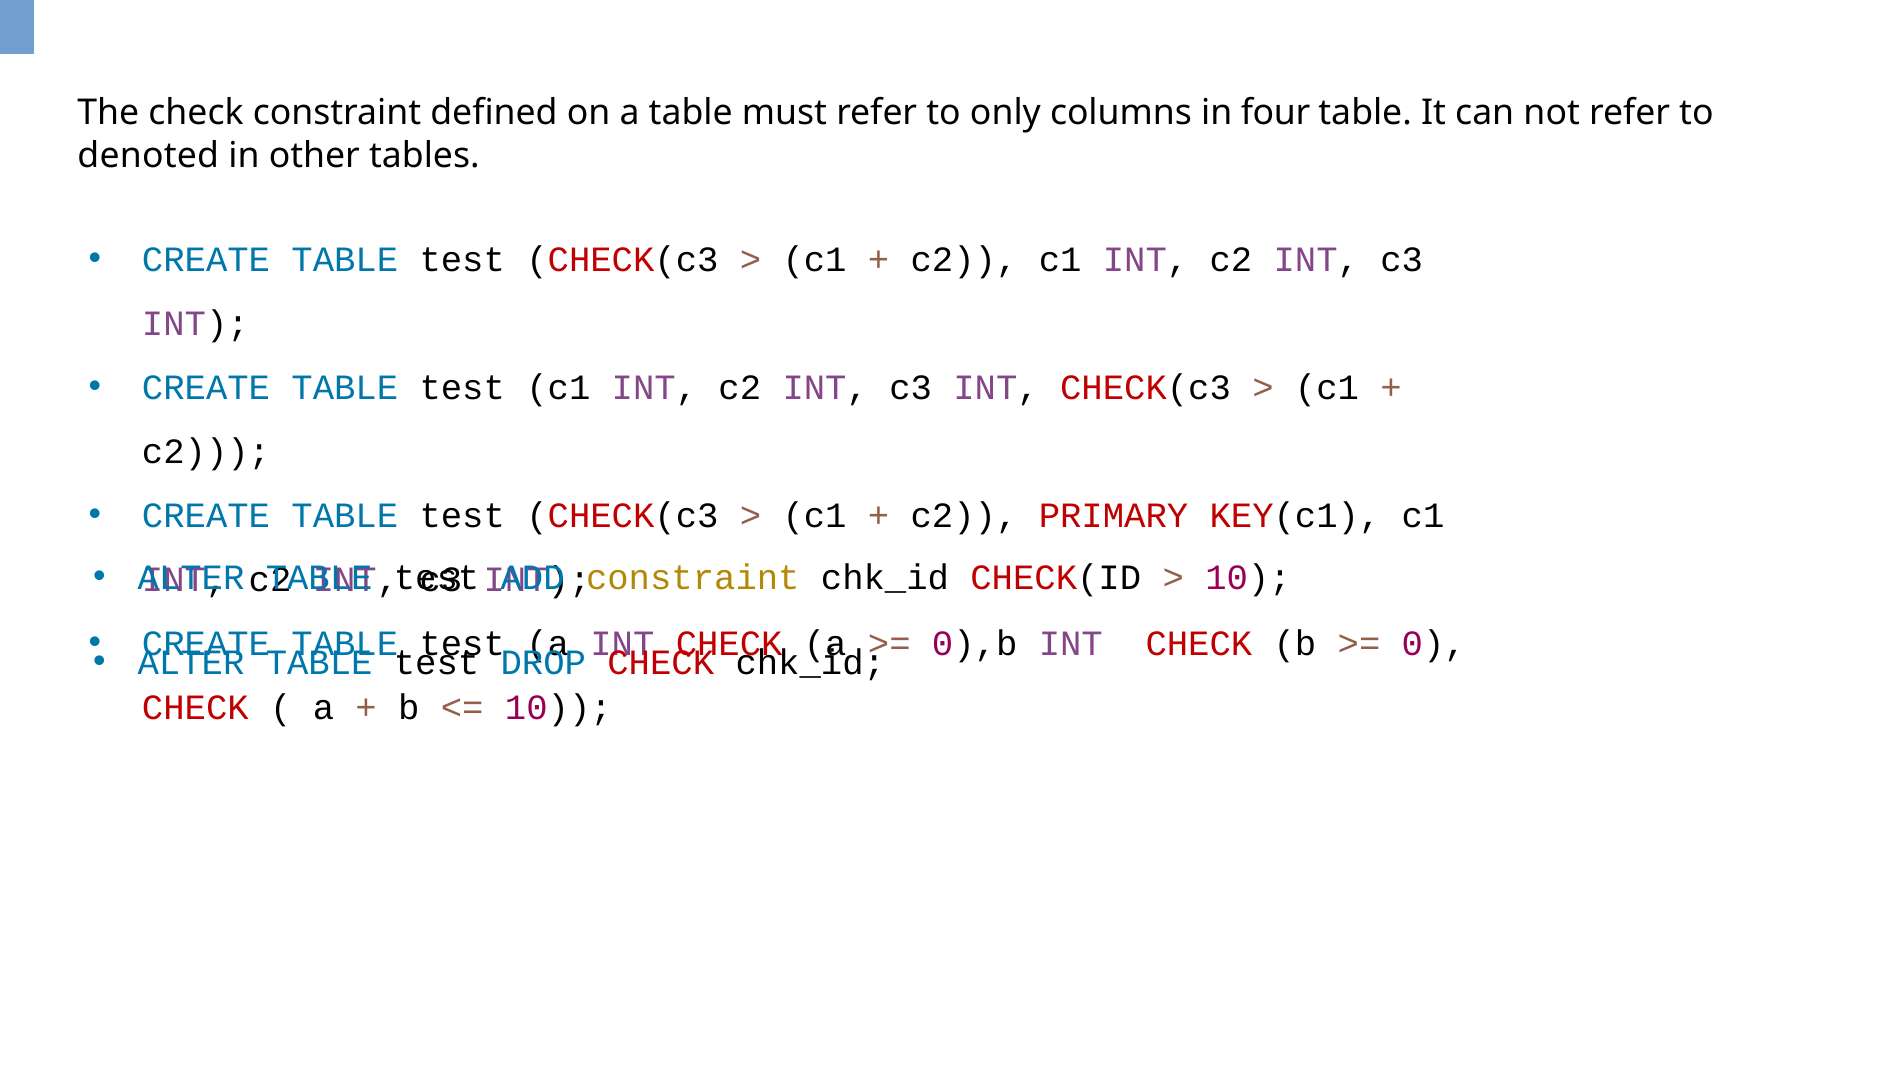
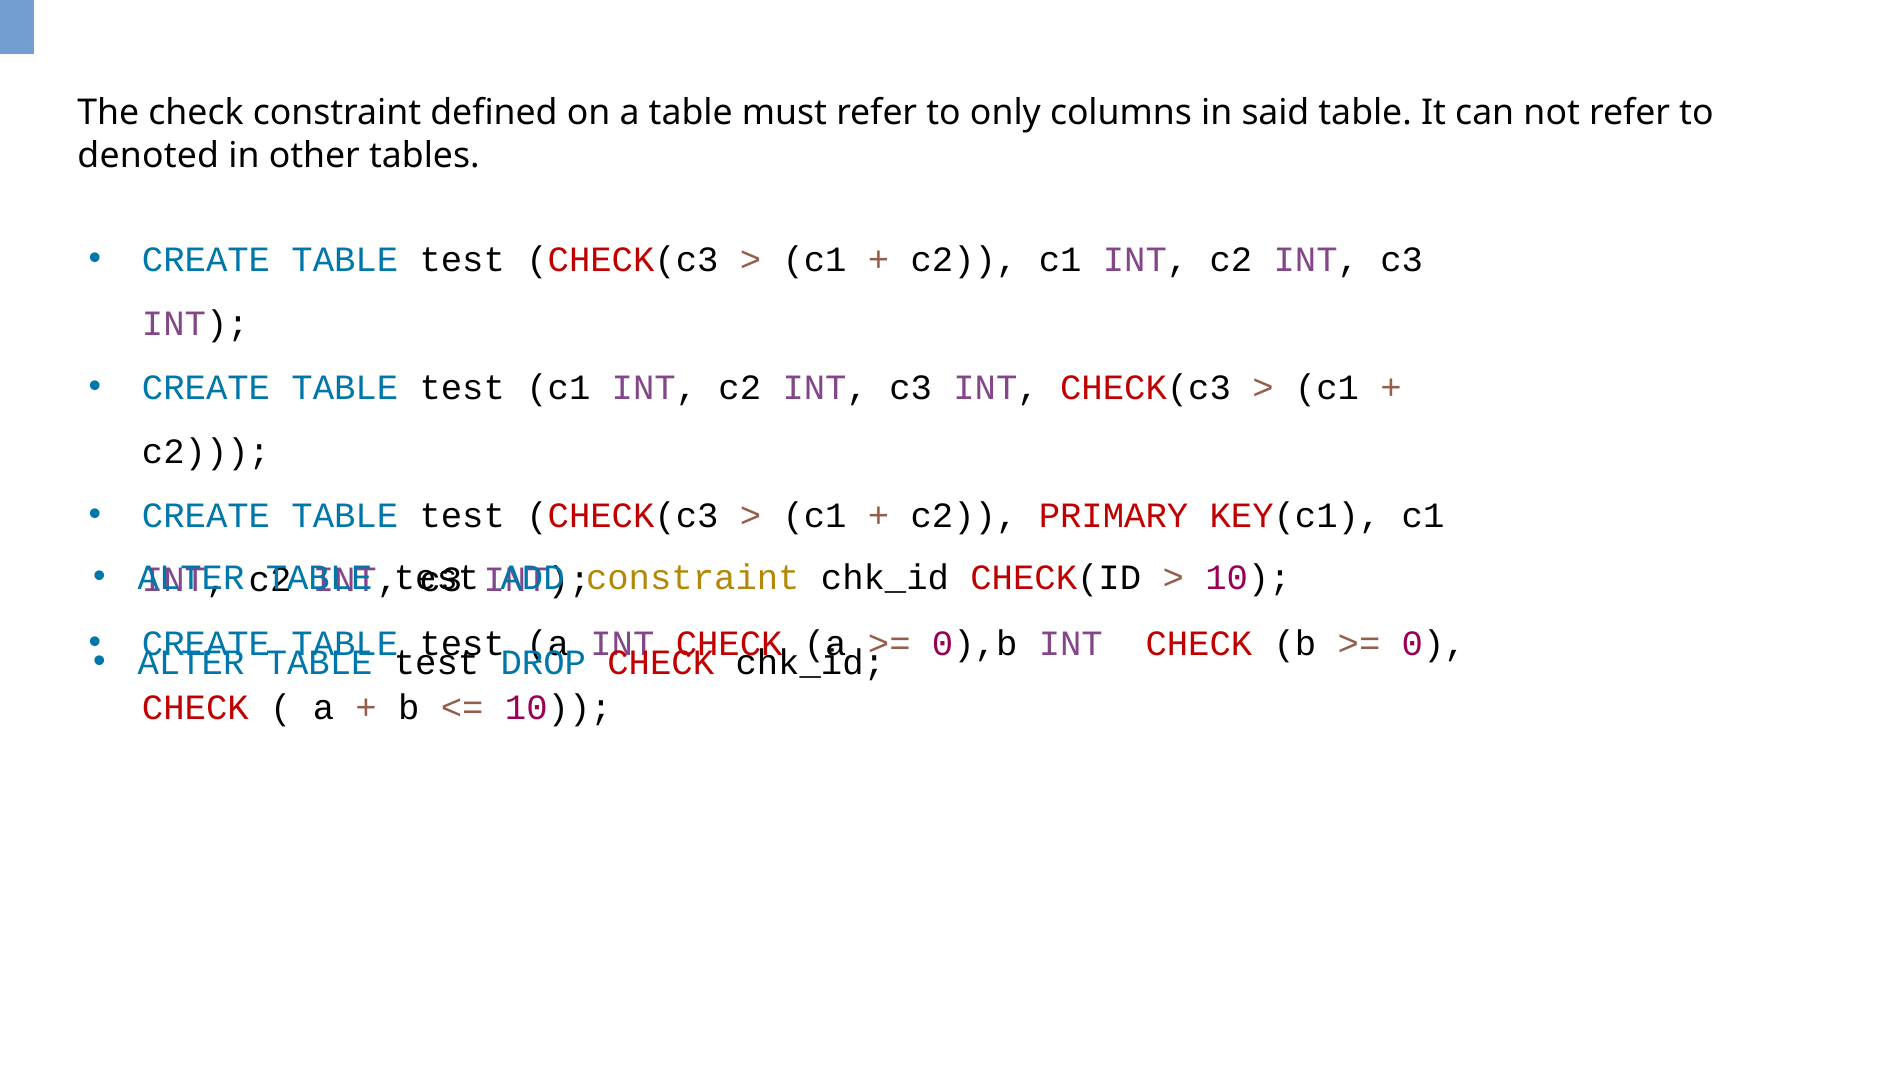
four: four -> said (1275, 113)
